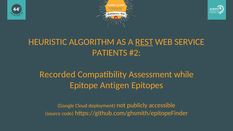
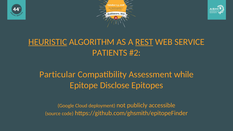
HEURISTIC underline: none -> present (48, 42)
Recorded: Recorded -> Particular (58, 75)
Antigen: Antigen -> Disclose (115, 85)
